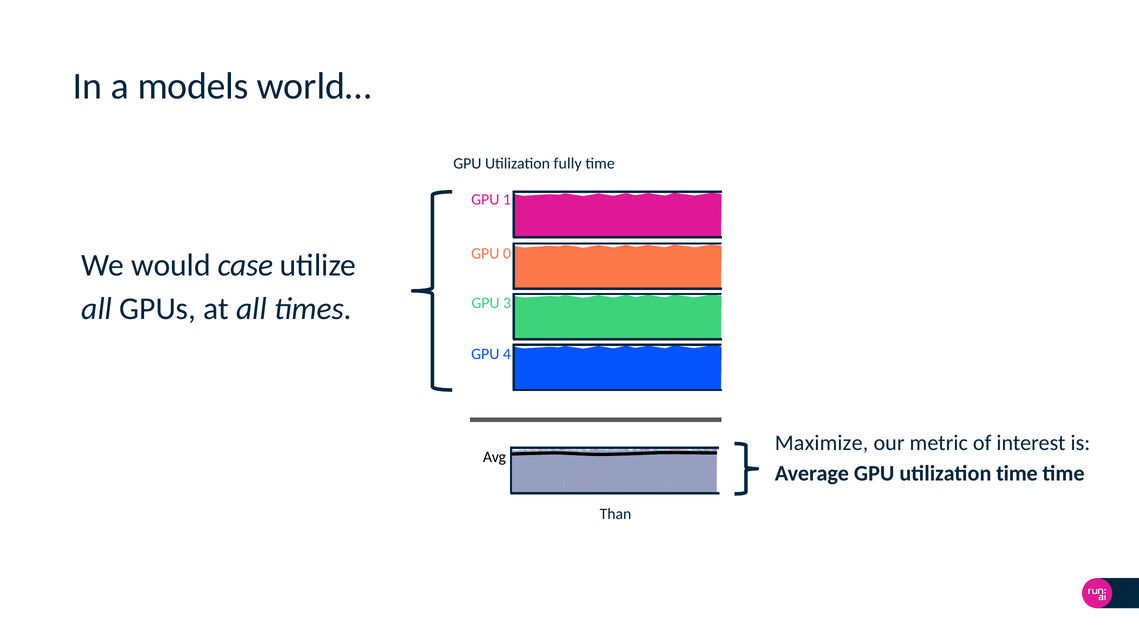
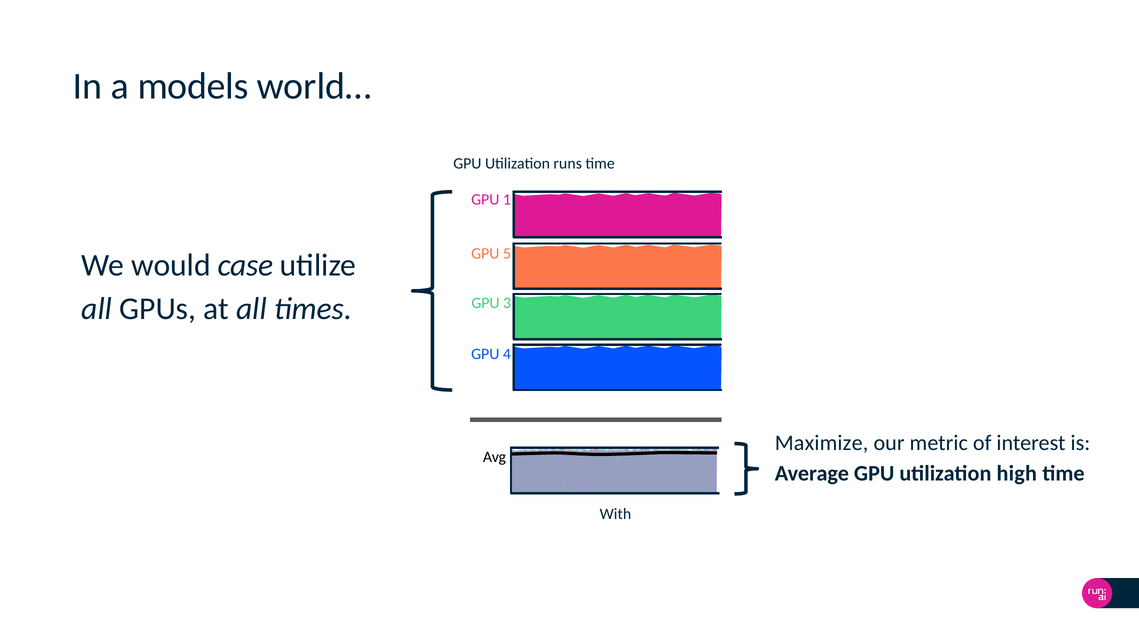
fully: fully -> runs (568, 163)
0: 0 -> 5 (507, 253)
utilization time: time -> high (1017, 473)
Than: Than -> With (615, 514)
